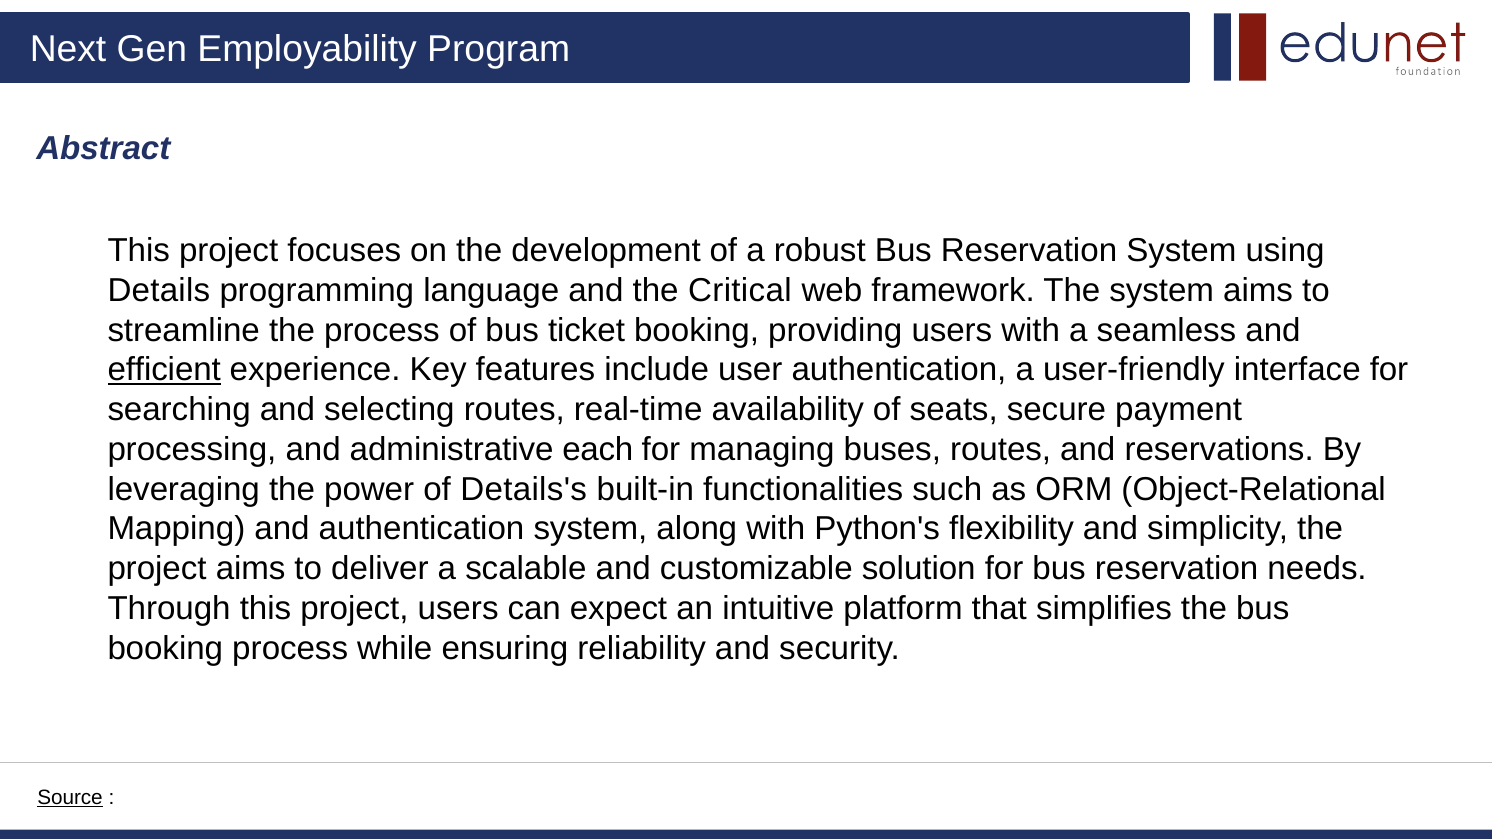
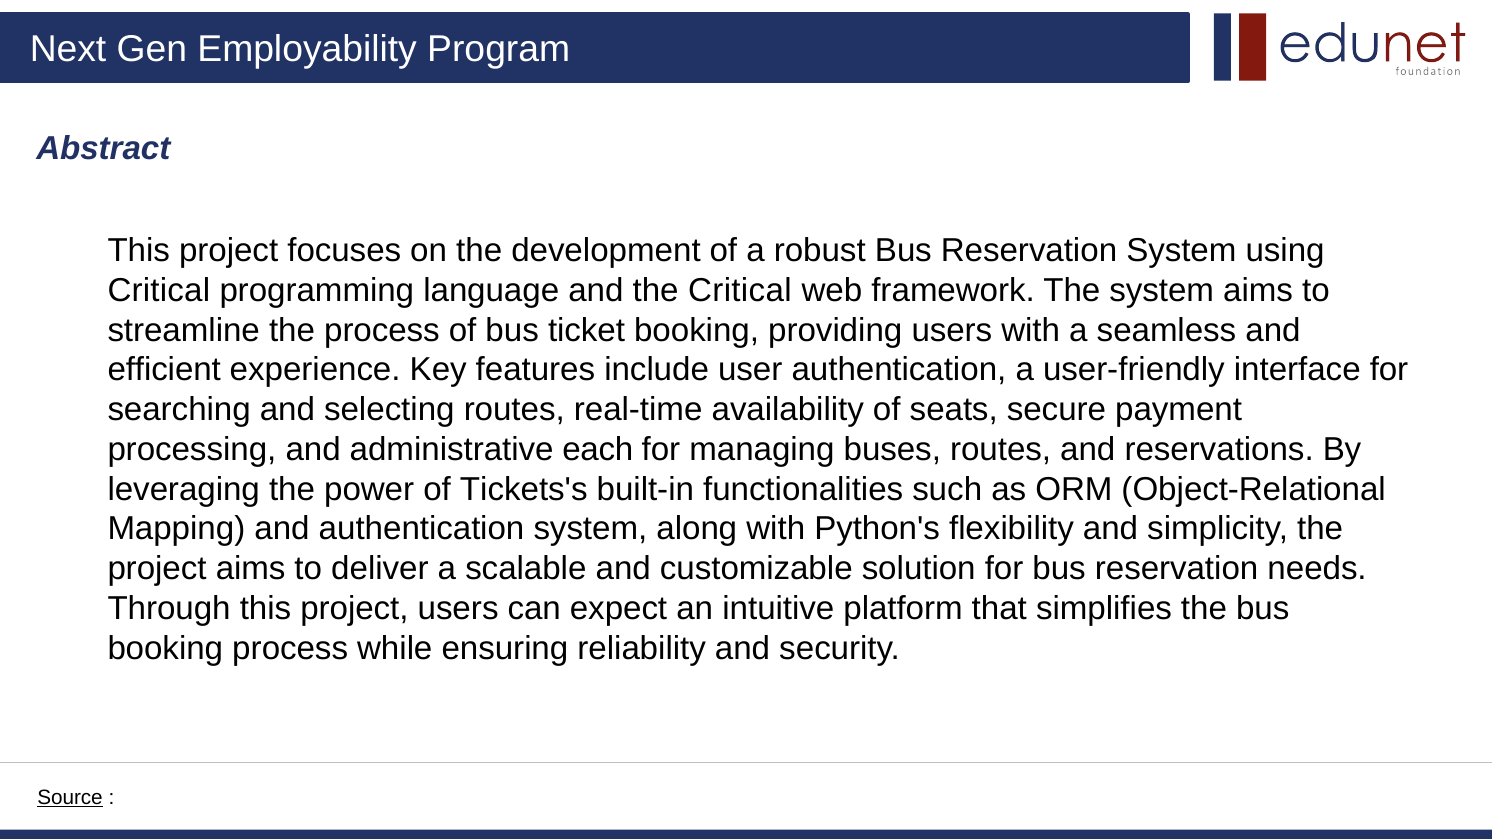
Details: Details -> Critical (159, 291)
efficient underline: present -> none (164, 370)
Details's: Details's -> Tickets's (524, 489)
